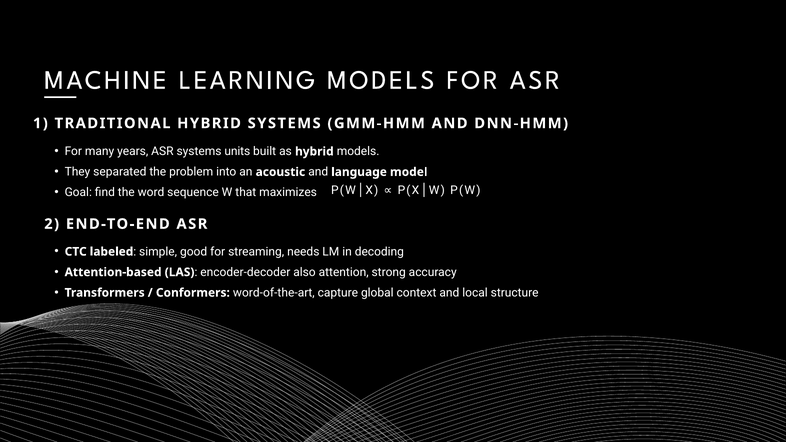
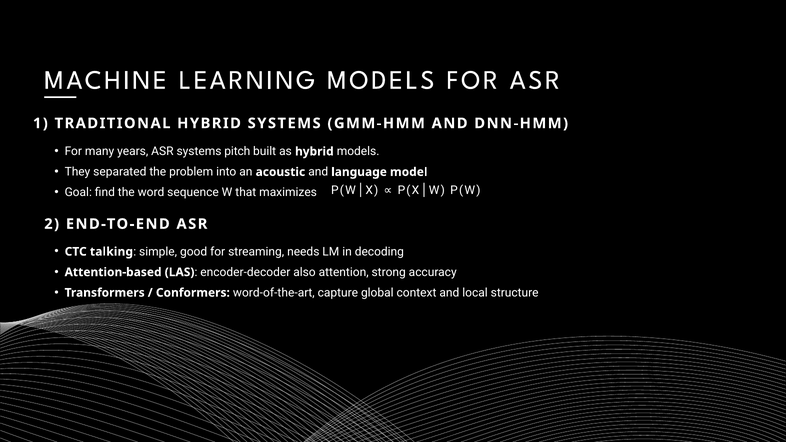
units: units -> pitch (237, 151)
labeled: labeled -> talking (111, 252)
